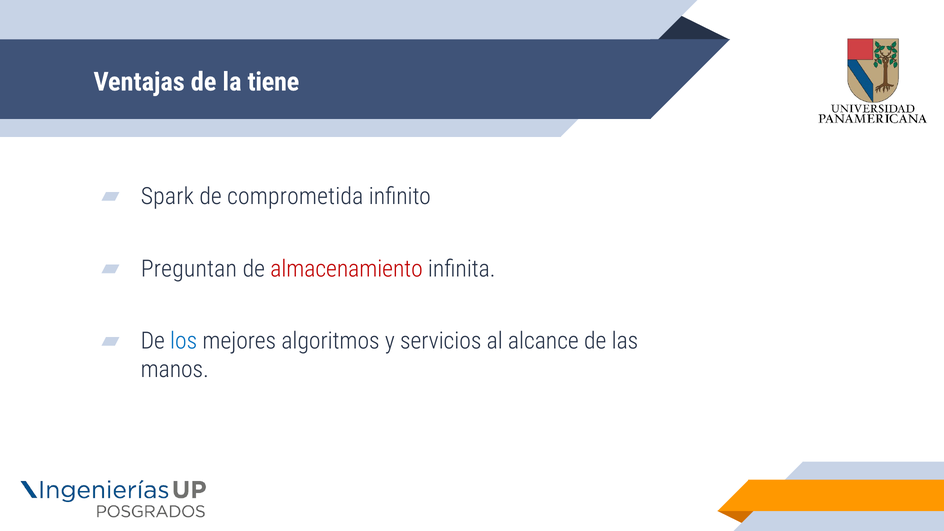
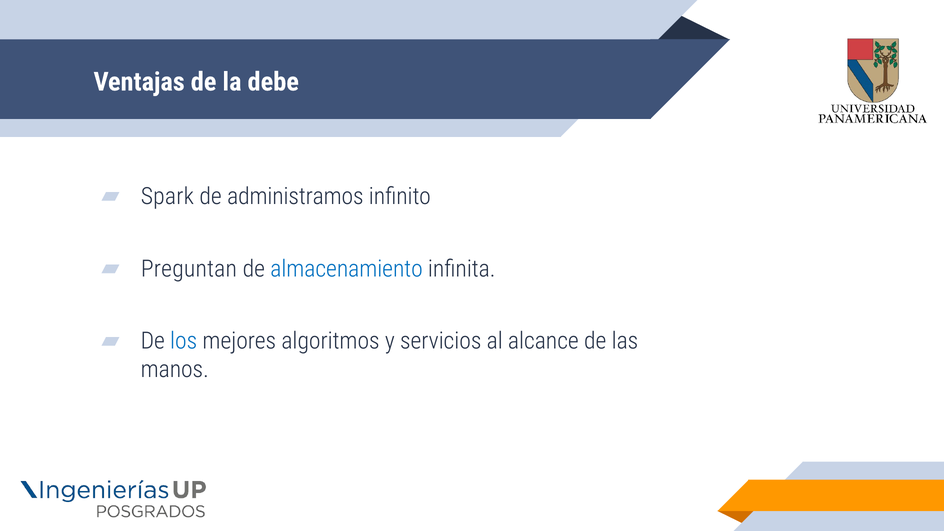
tiene: tiene -> debe (273, 82)
comprometida: comprometida -> administramos (295, 196)
almacenamiento colour: red -> blue (347, 269)
